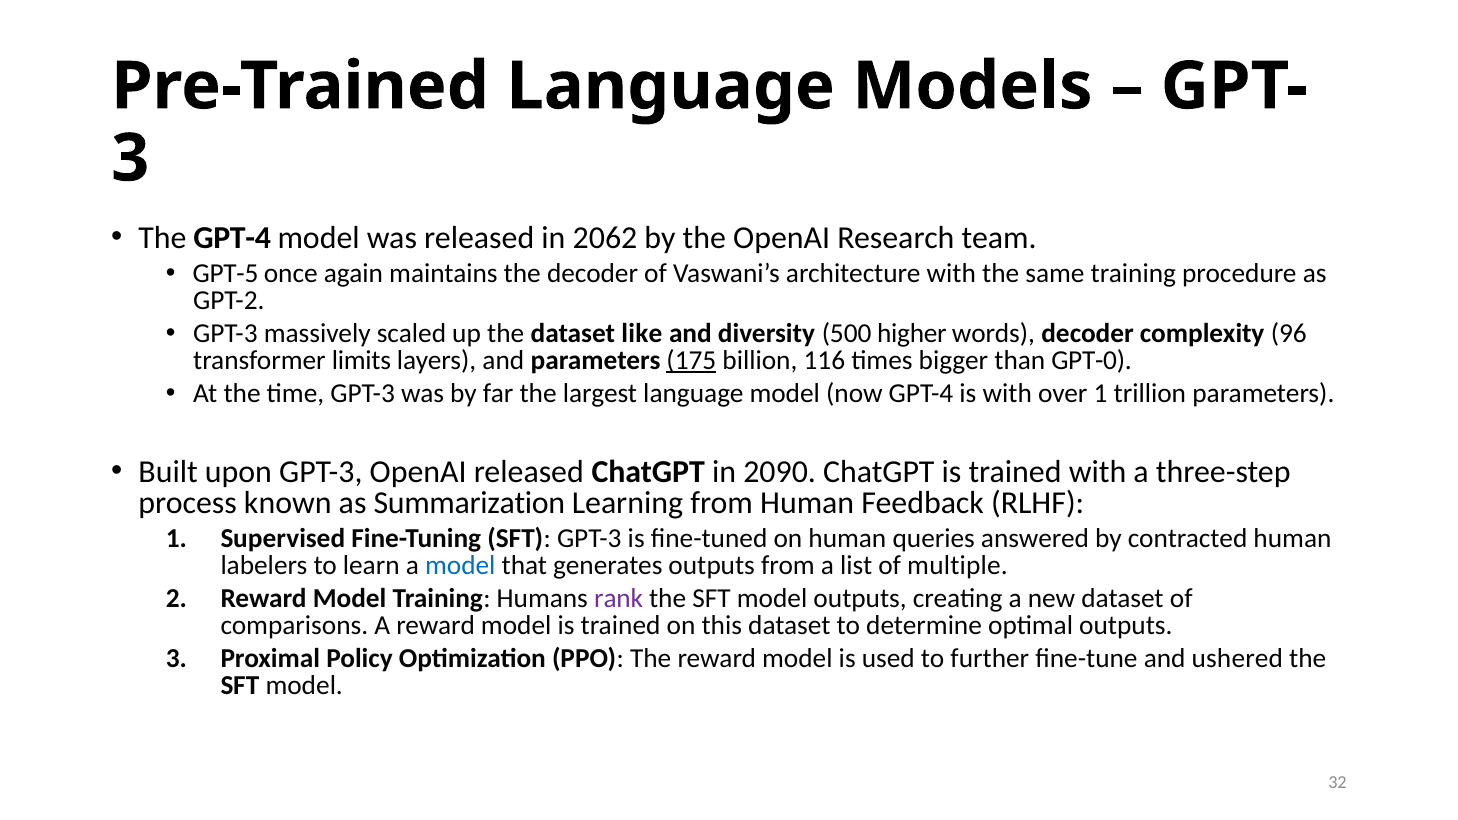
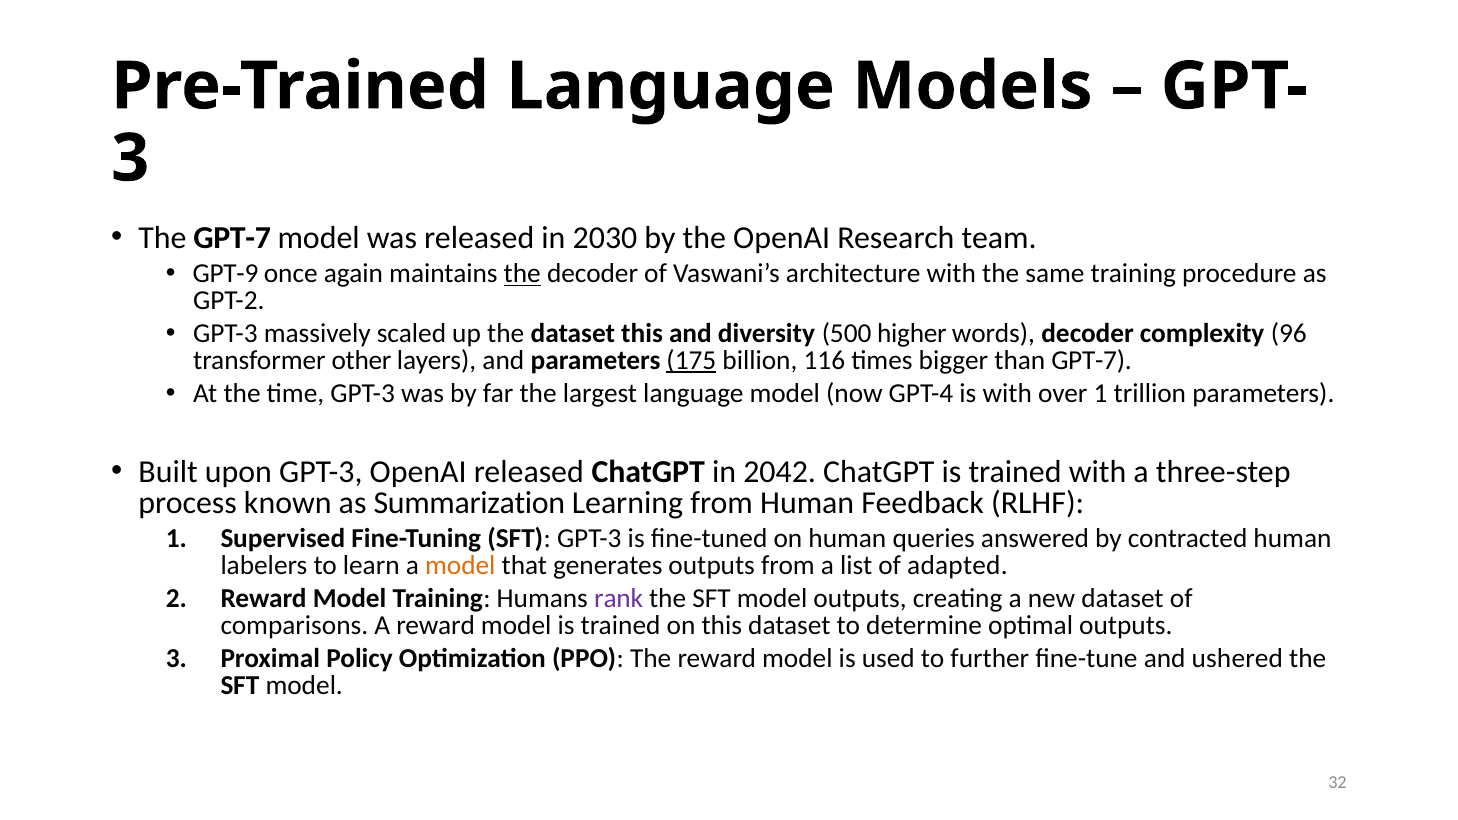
The GPT-4: GPT-4 -> GPT-7 (232, 238)
2062: 2062 -> 2030 (605, 238)
GPT-5: GPT-5 -> GPT-9 (226, 274)
the underline: none -> present (522, 274)
dataset like: like -> this (642, 334)
limits: limits -> other (361, 360)
than GPT-0: GPT-0 -> GPT-7 (1091, 360)
2090: 2090 -> 2042 (780, 472)
model colour: blue -> orange (460, 566)
multiple: multiple -> adapted (957, 566)
